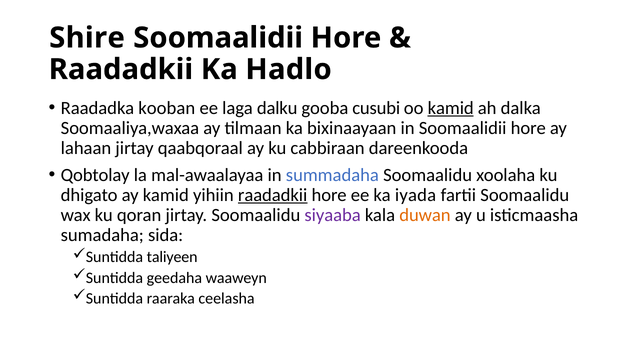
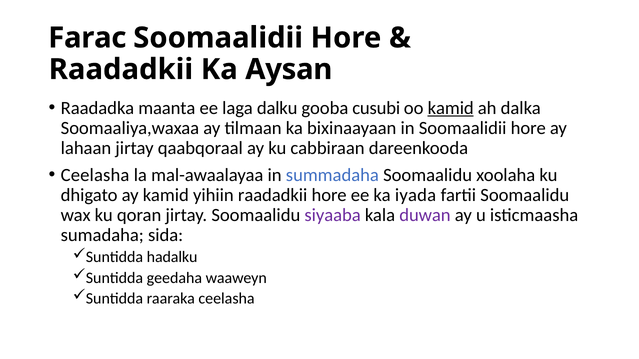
Shire: Shire -> Farac (87, 38)
Hadlo: Hadlo -> Aysan (289, 69)
kooban: kooban -> maanta (167, 108)
Qobtolay: Qobtolay -> Ceelasha (95, 175)
raadadkii underline: present -> none (273, 195)
duwan colour: orange -> purple (425, 215)
taliyeen: taliyeen -> hadalku (172, 258)
